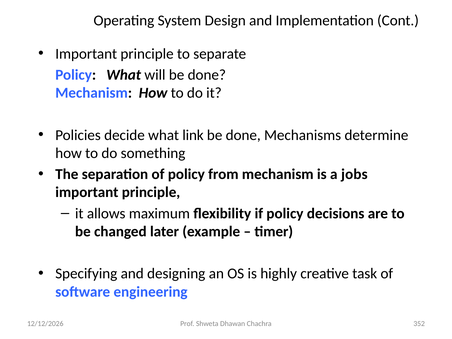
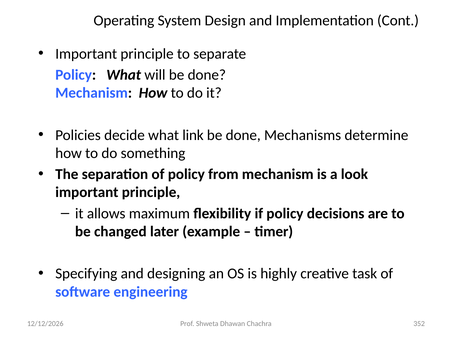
jobs: jobs -> look (354, 174)
